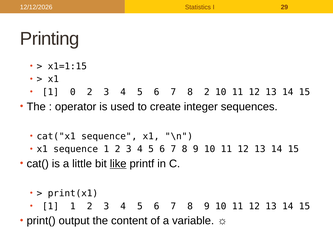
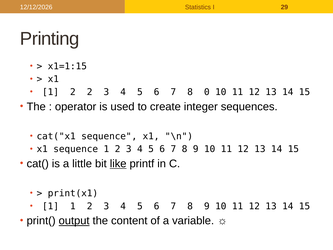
0: 0 -> 2 (73, 92)
8 2: 2 -> 0 (207, 92)
output underline: none -> present (74, 221)
